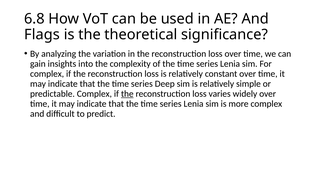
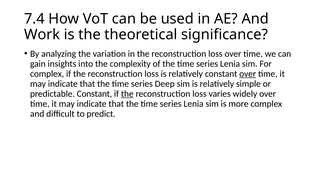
6.8: 6.8 -> 7.4 (34, 19)
Flags: Flags -> Work (42, 34)
over underline: none -> present (248, 74)
predictable Complex: Complex -> Constant (94, 93)
